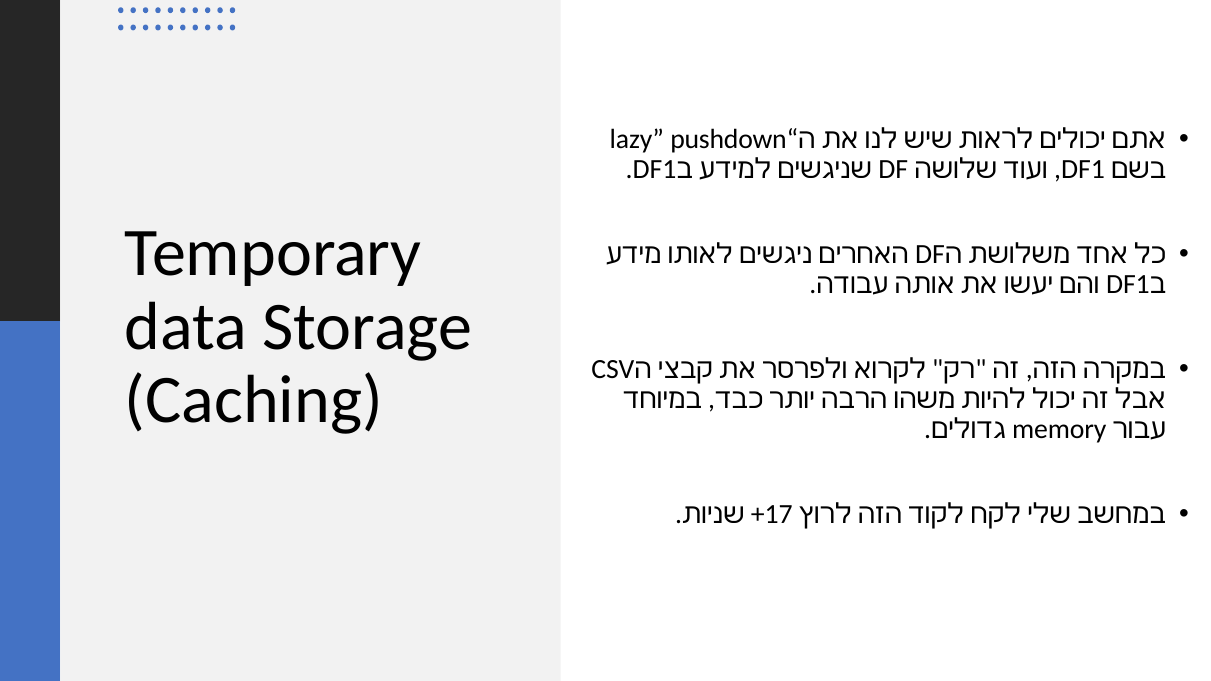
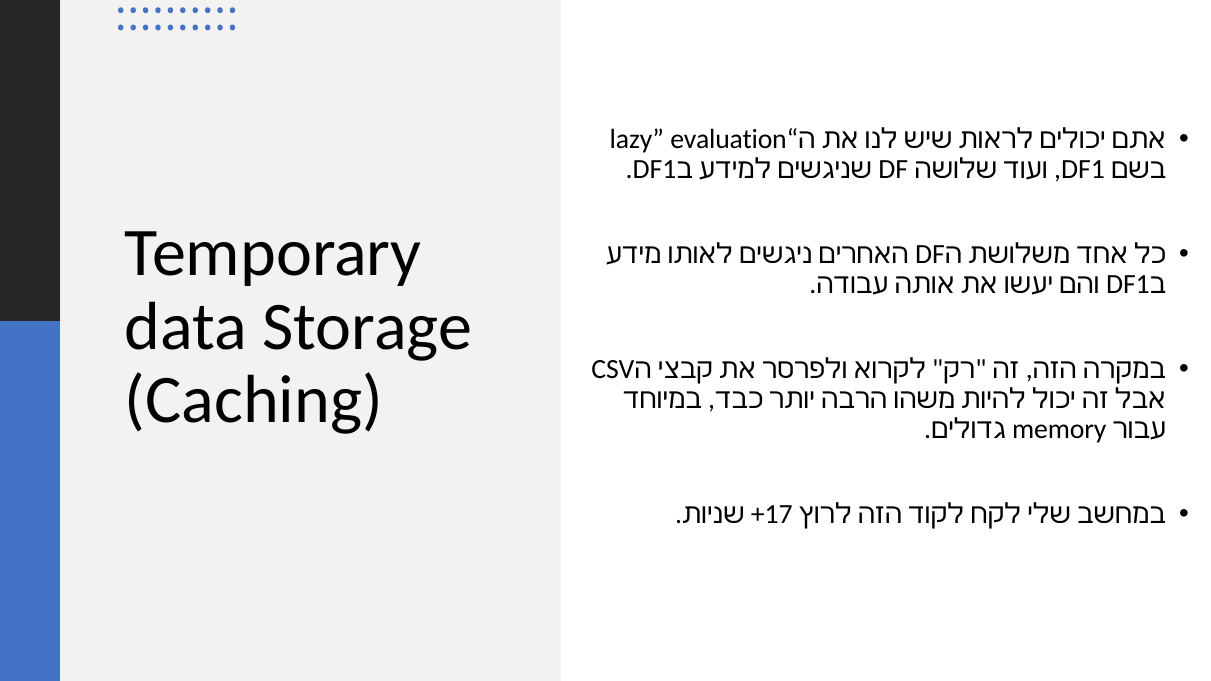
pushdown: pushdown -> evaluation (729, 139)
